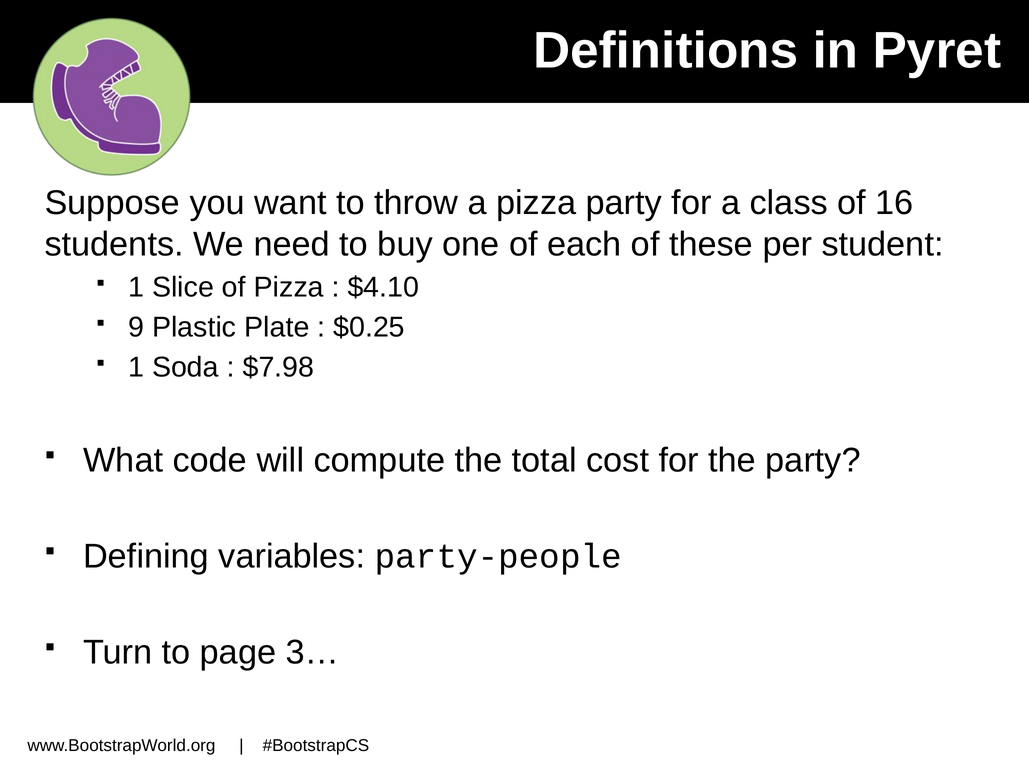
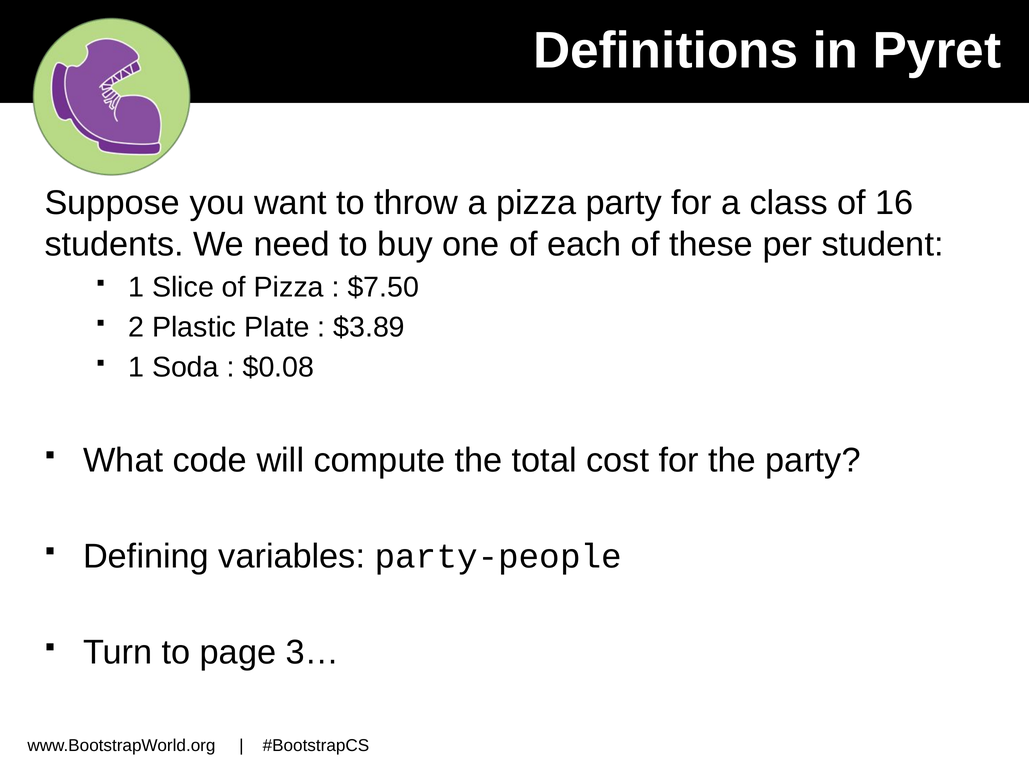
$4.10: $4.10 -> $7.50 (383, 287)
9: 9 -> 2 (136, 327)
$0.25: $0.25 -> $3.89 (369, 327)
$7.98: $7.98 -> $0.08 (278, 367)
